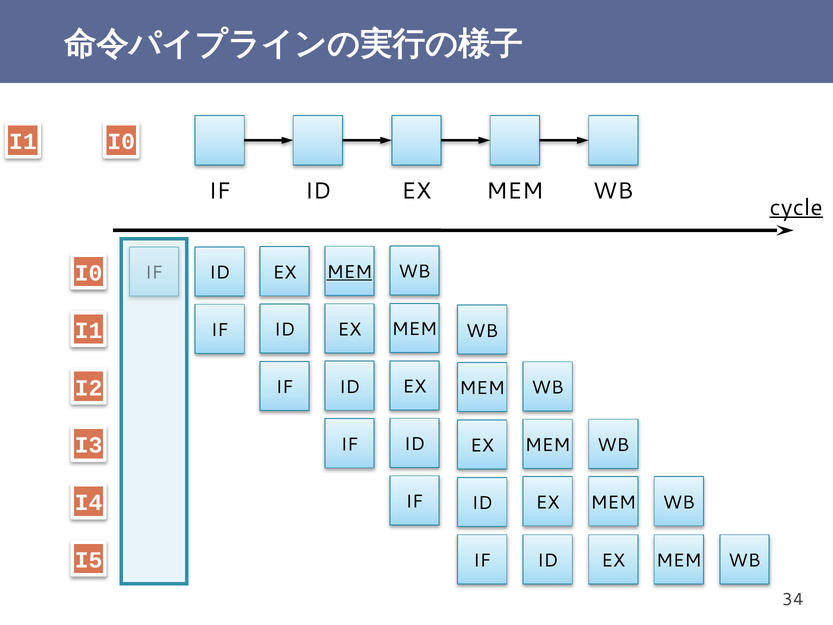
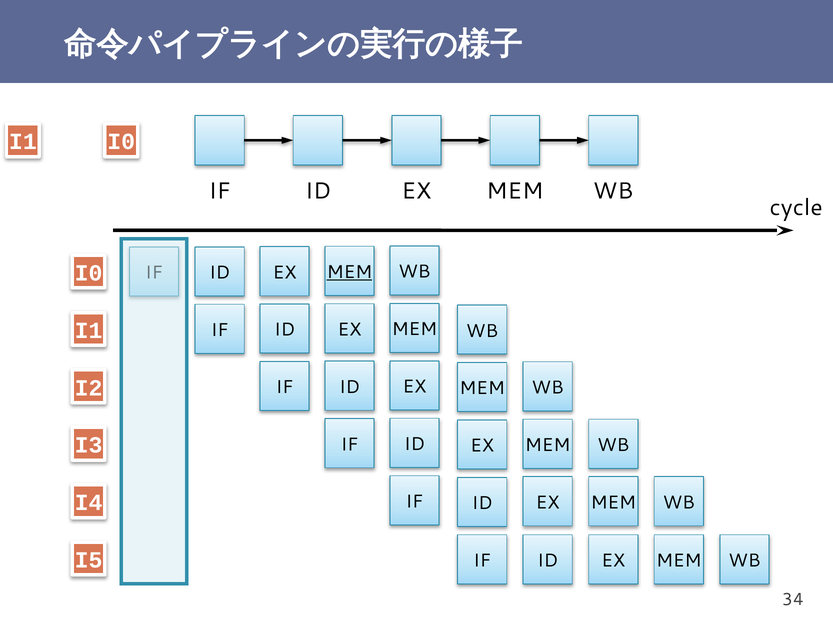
cycle underline: present -> none (796, 207)
